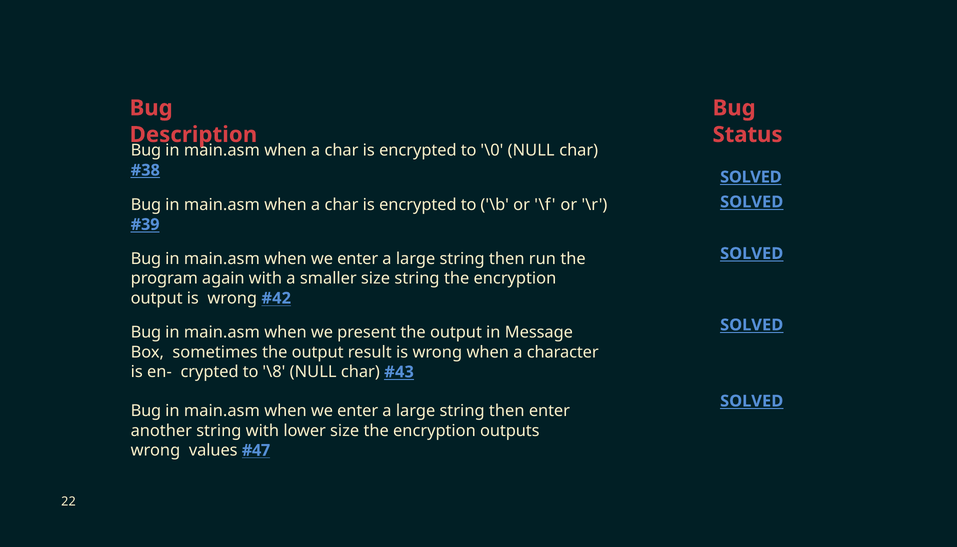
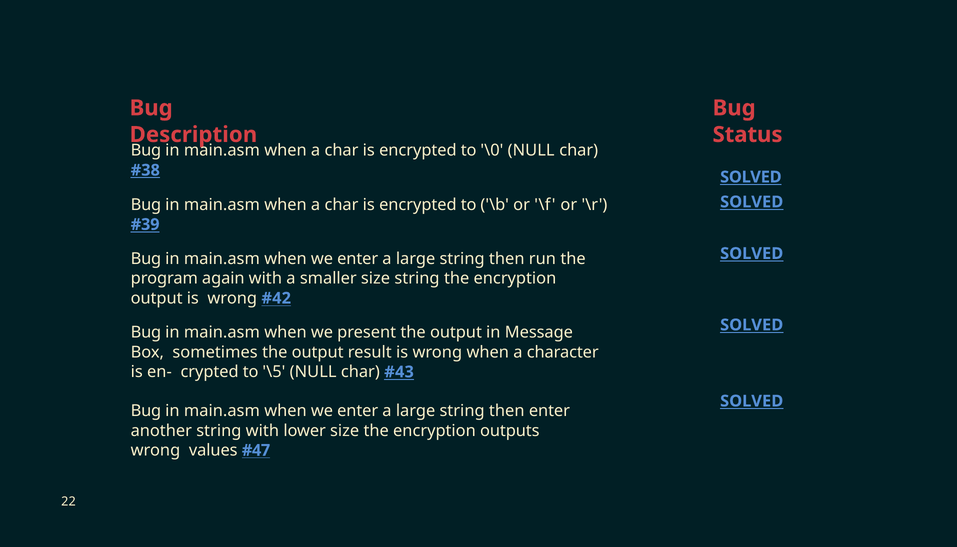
\8: \8 -> \5 (274, 372)
